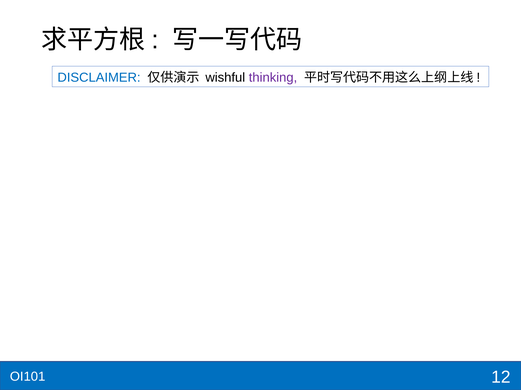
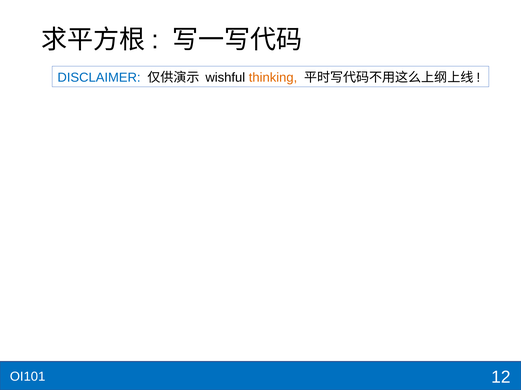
thinking colour: purple -> orange (273, 78)
